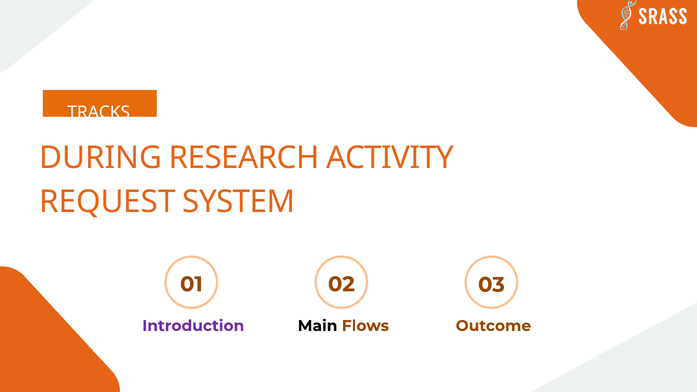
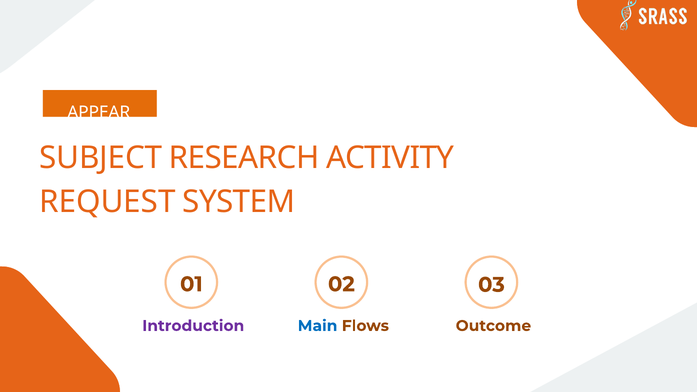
TRACKS: TRACKS -> APPEAR (99, 113)
DURING: DURING -> SUBJECT (101, 158)
Main colour: black -> blue (318, 326)
